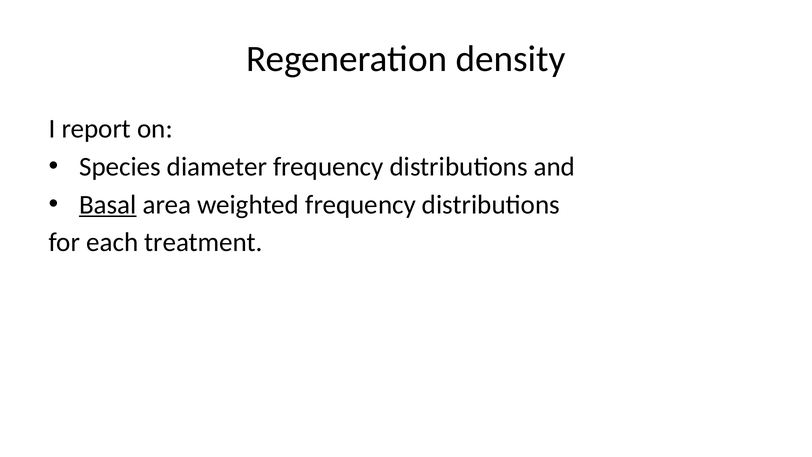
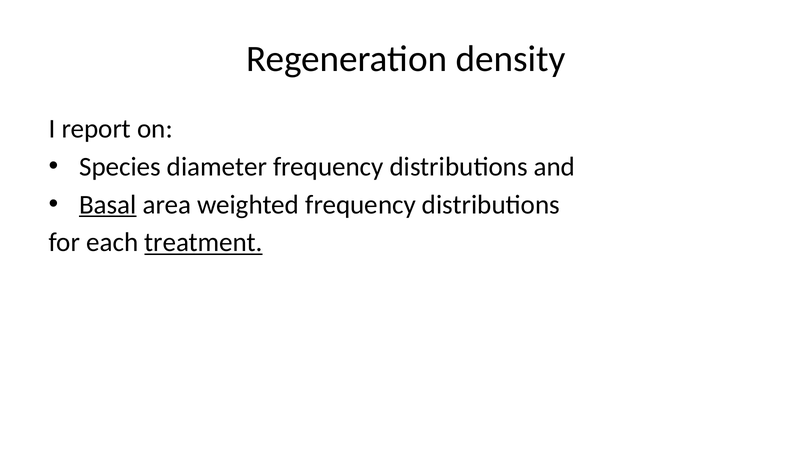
treatment underline: none -> present (204, 242)
